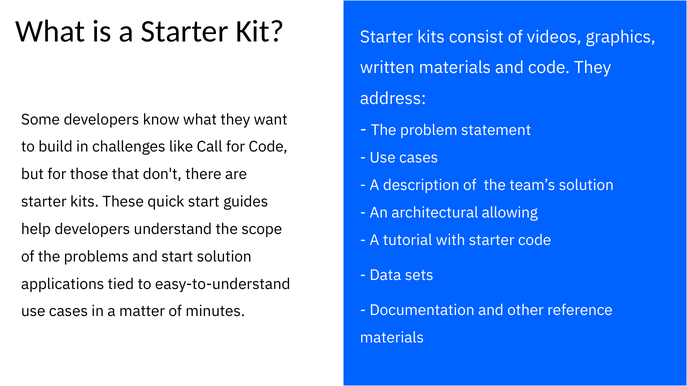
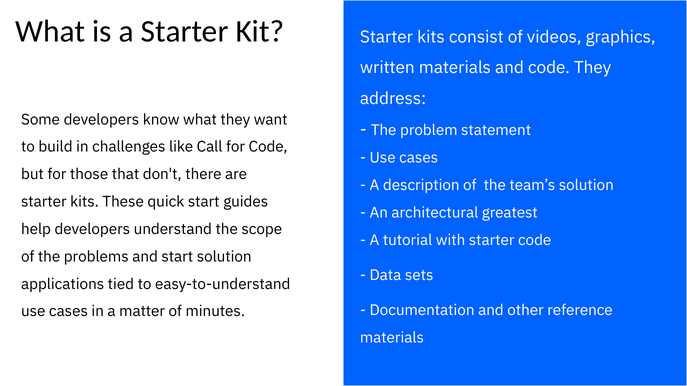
allowing: allowing -> greatest (510, 213)
